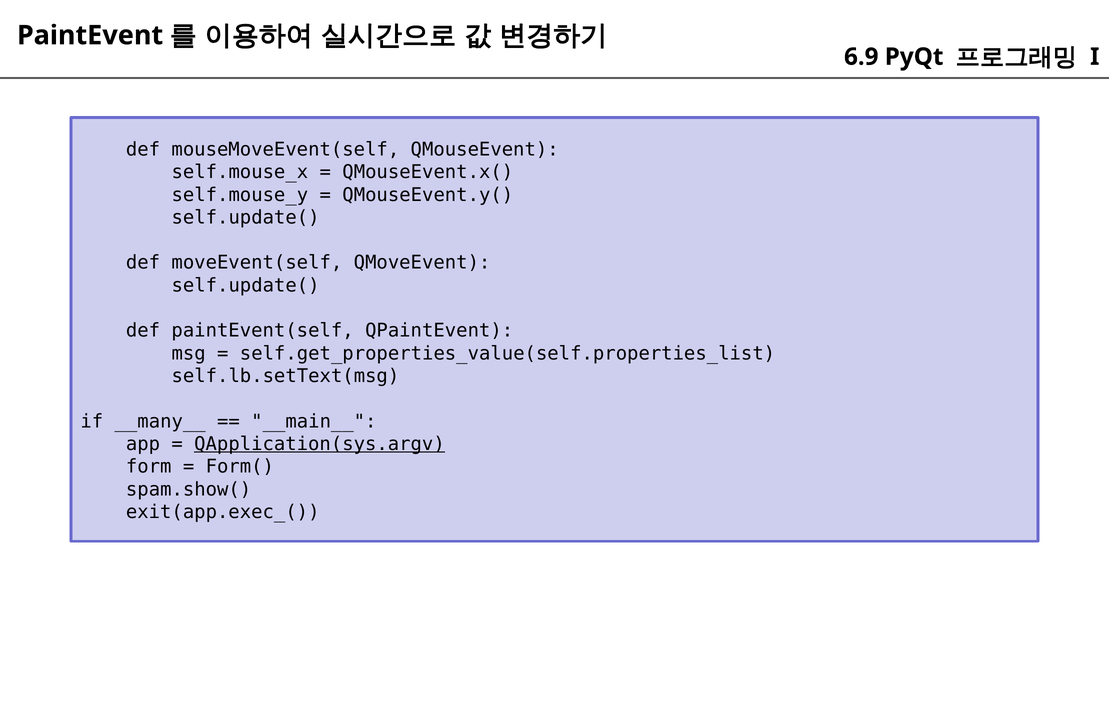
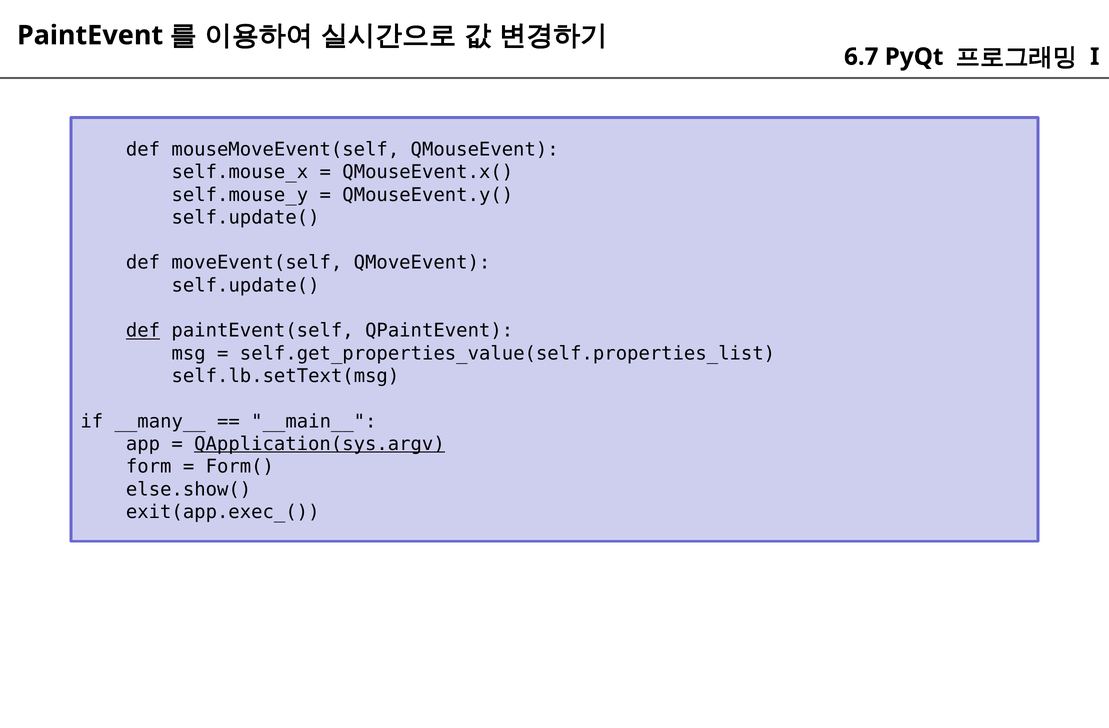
6.9: 6.9 -> 6.7 (861, 57)
def underline: none -> present (143, 331)
spam.show(: spam.show( -> else.show( (189, 490)
